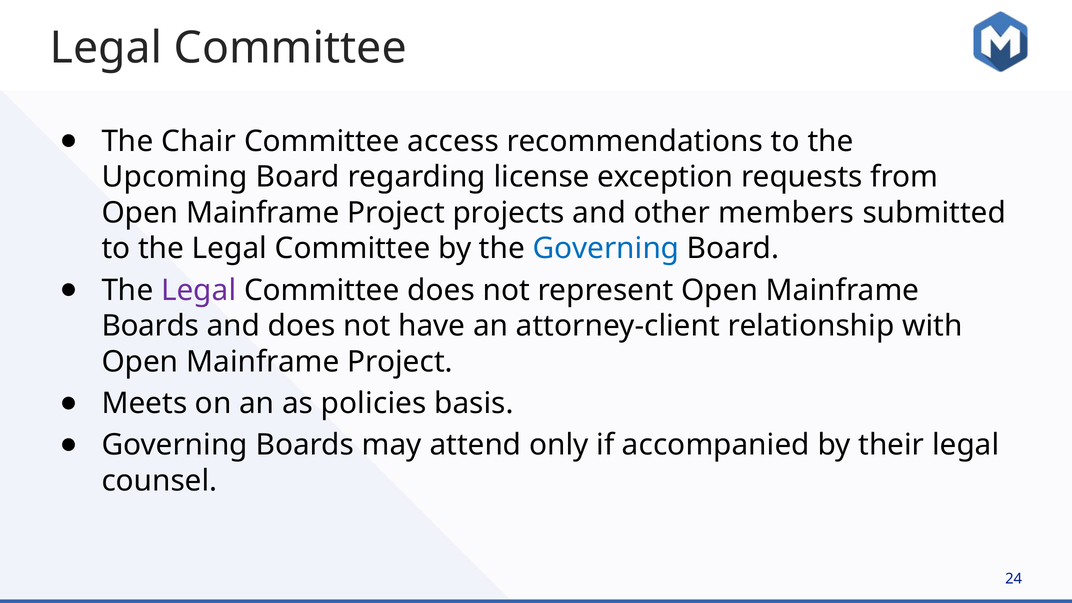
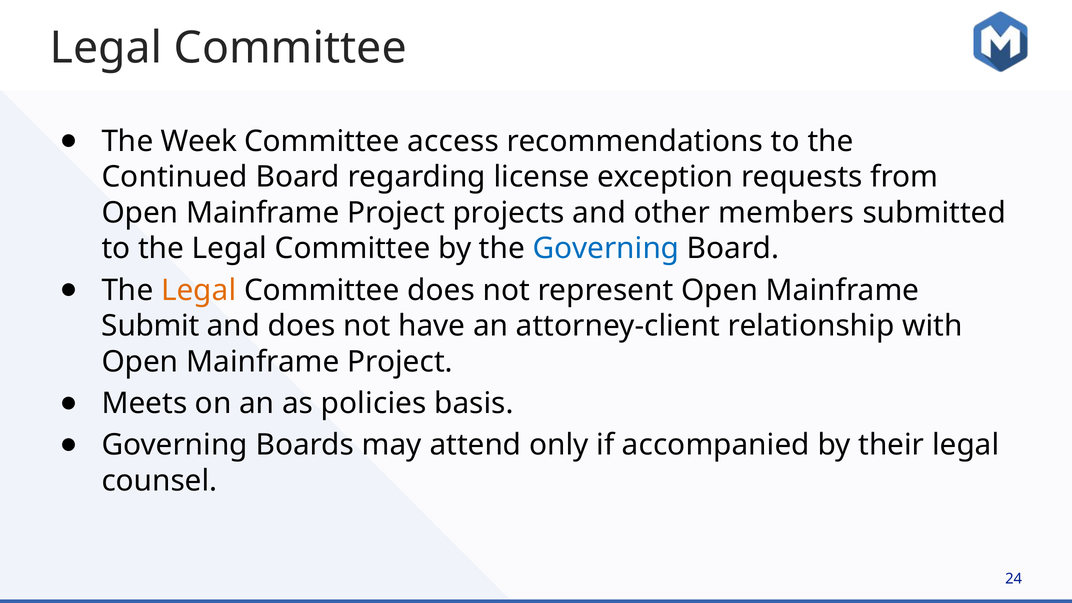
Chair: Chair -> Week (199, 141)
Upcoming: Upcoming -> Continued (175, 177)
Legal colour: purple -> orange (199, 290)
Boards: Boards -> Submit (150, 326)
